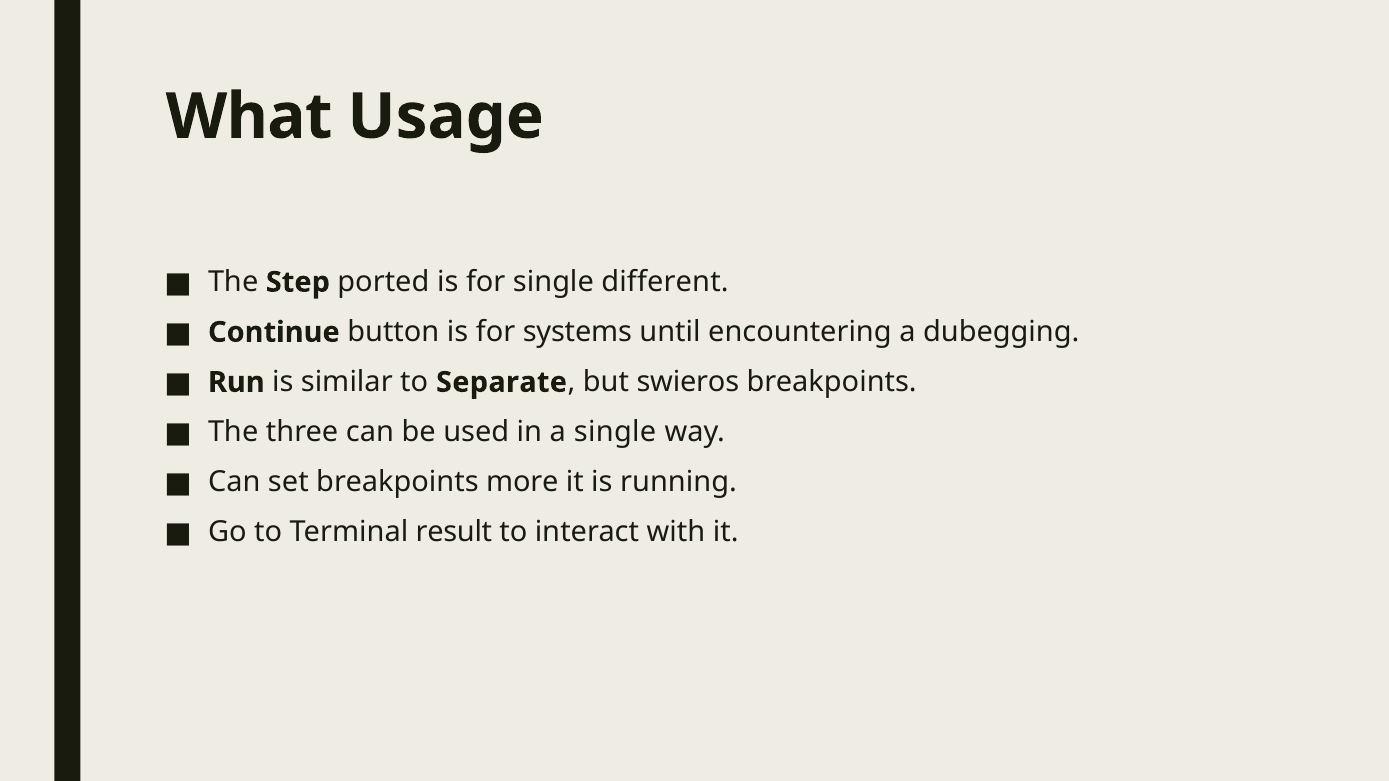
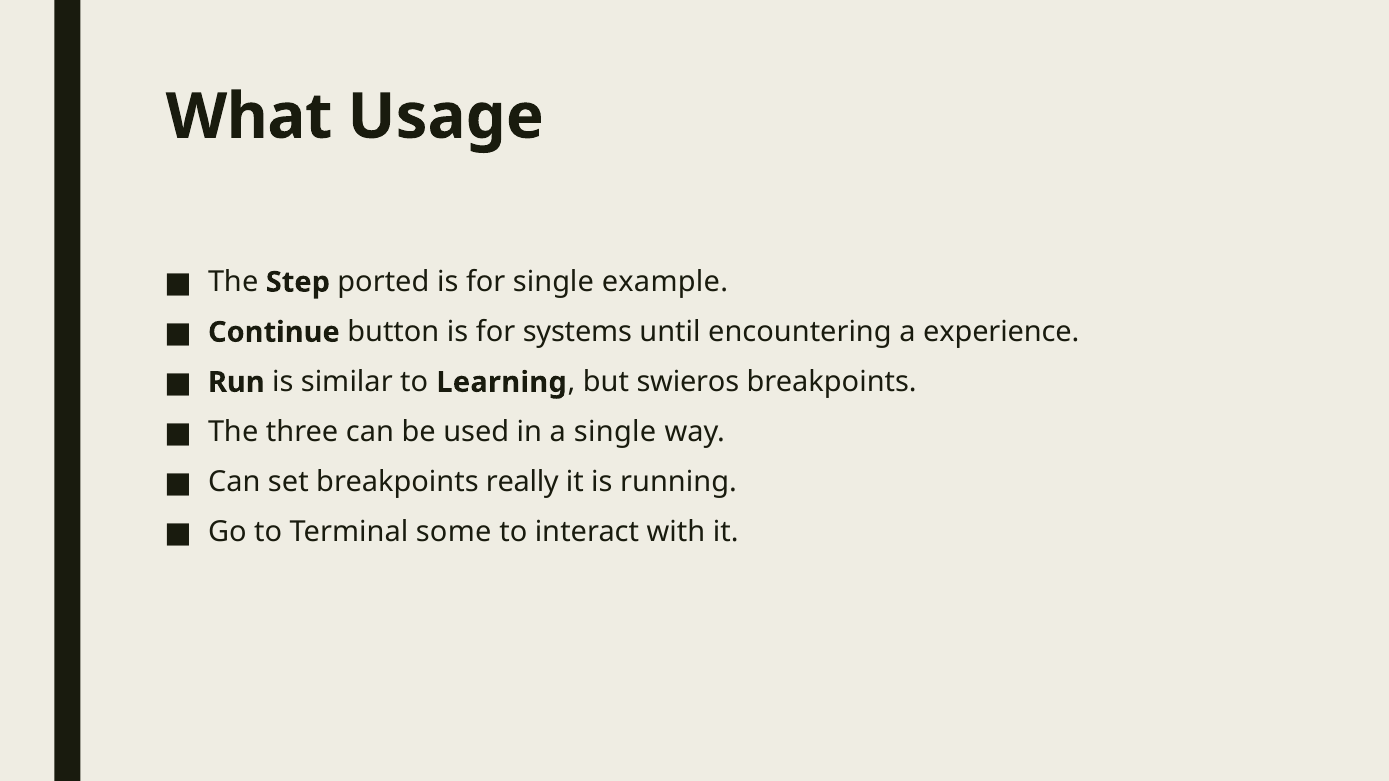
different: different -> example (665, 282)
dubegging: dubegging -> experience (1001, 332)
Separate: Separate -> Learning (502, 382)
more: more -> really (522, 483)
result: result -> some (454, 533)
